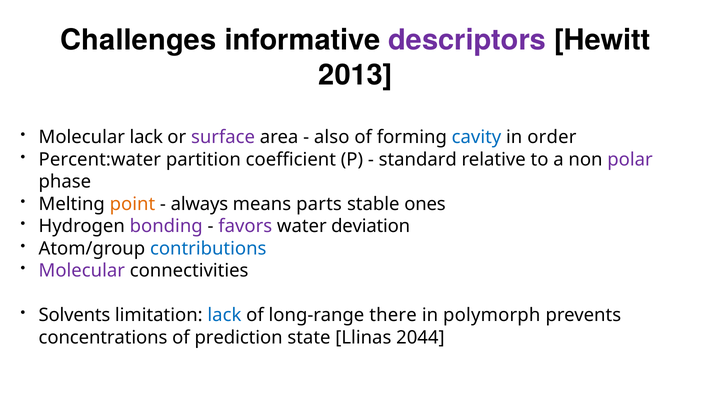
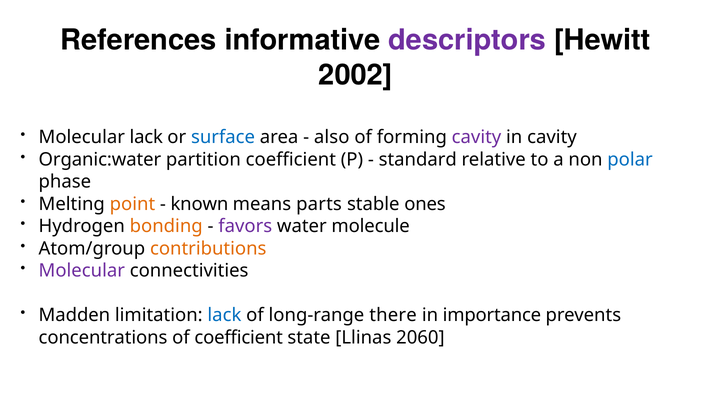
Challenges: Challenges -> References (138, 40)
2013: 2013 -> 2002 (356, 75)
surface colour: purple -> blue (223, 137)
cavity colour: blue -> purple (477, 137)
in order: order -> cavity (552, 137)
Percent:water: Percent:water -> Organic:water (100, 160)
polar colour: purple -> blue (630, 160)
always: always -> known (199, 204)
bonding colour: purple -> orange (166, 226)
deviation: deviation -> molecule (371, 226)
contributions colour: blue -> orange (208, 248)
Solvents: Solvents -> Madden (74, 315)
polymorph: polymorph -> importance (492, 315)
of prediction: prediction -> coefficient (239, 337)
2044: 2044 -> 2060 (420, 337)
